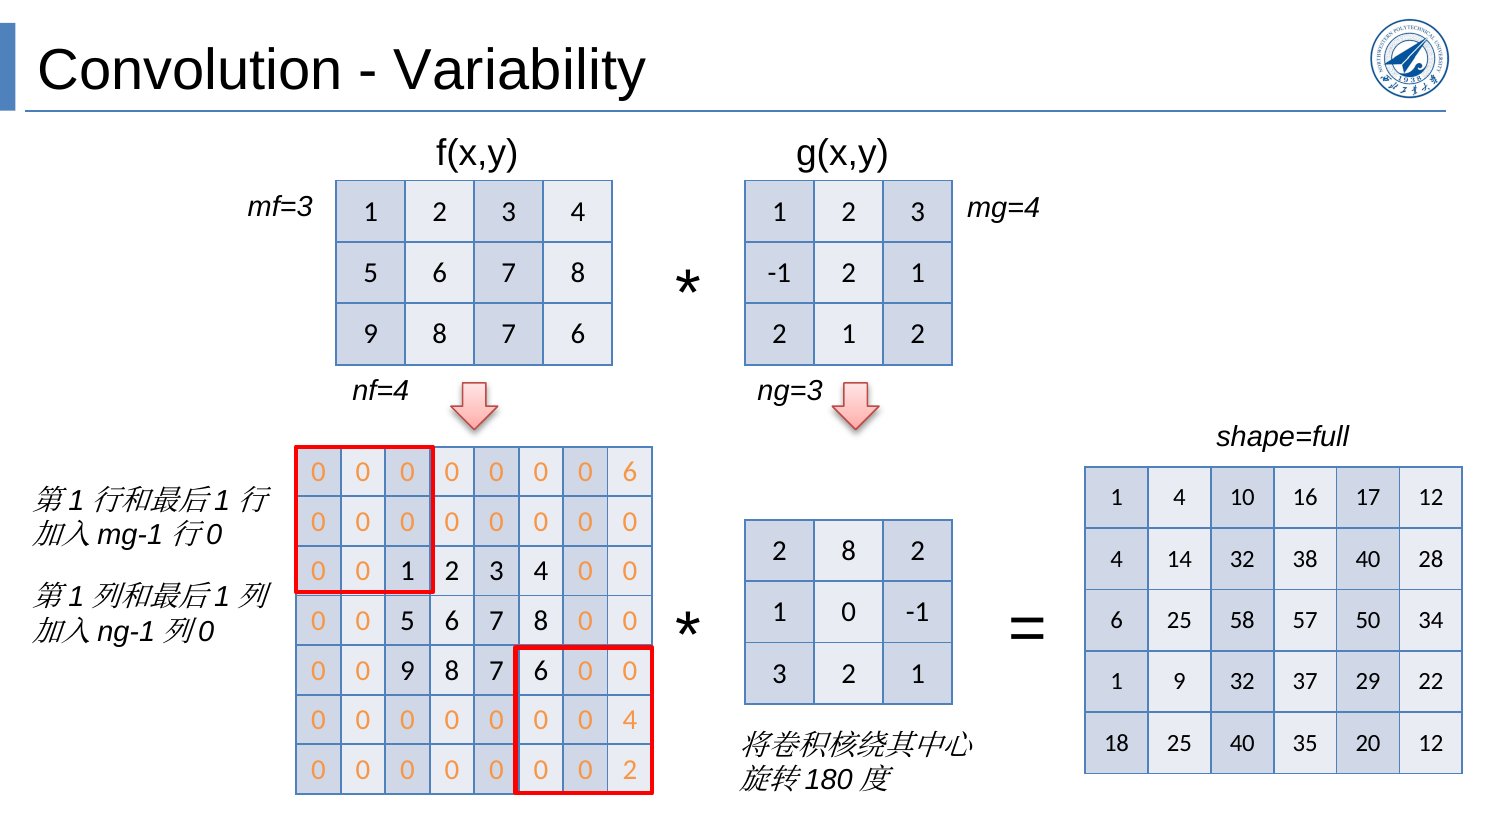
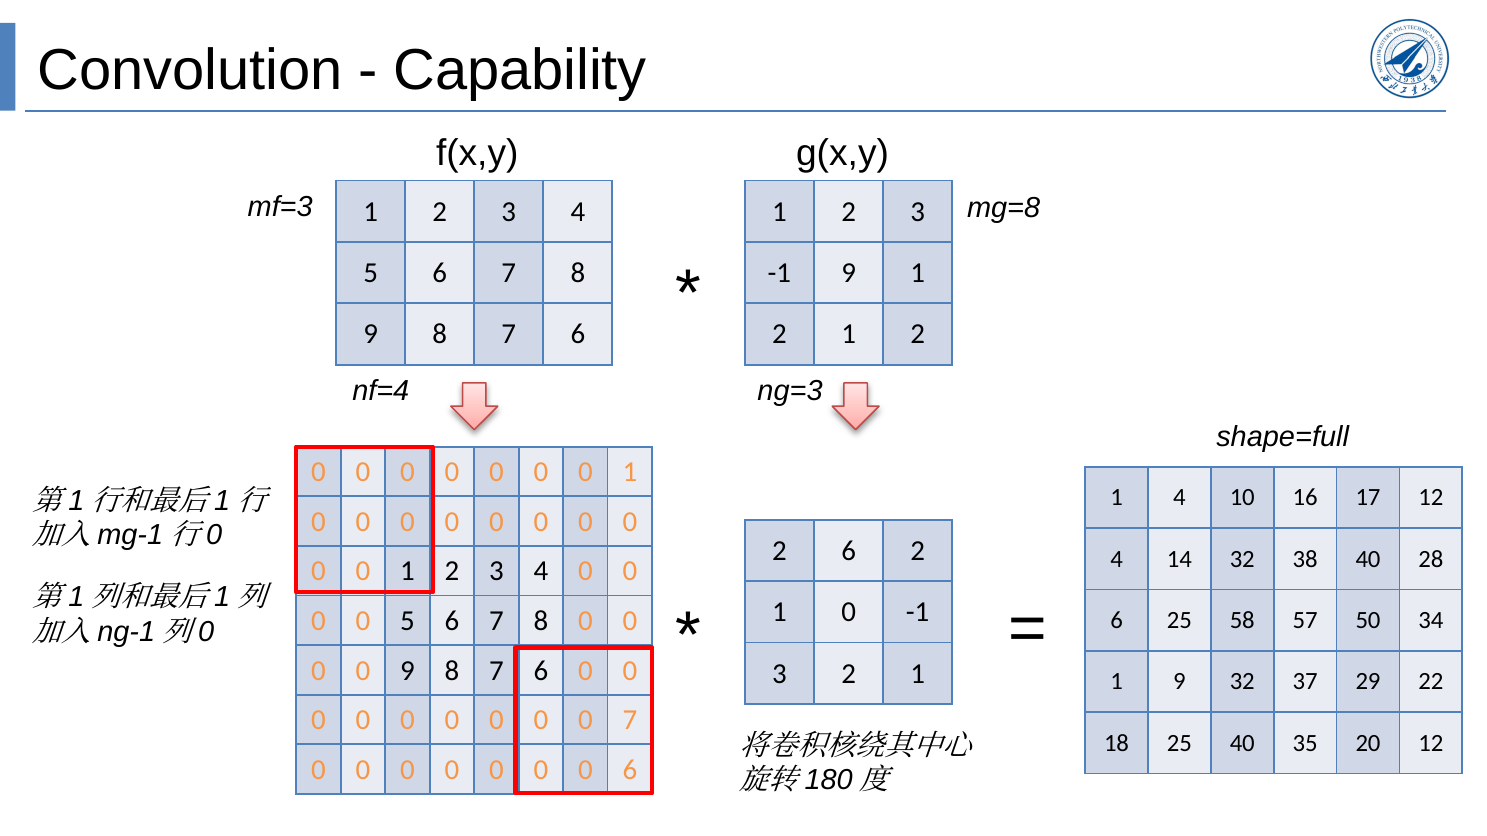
Variability: Variability -> Capability (520, 70)
mg=4: mg=4 -> mg=8 (1004, 208)
-1 2: 2 -> 9 (849, 273)
6: 6 -> 1 (630, 472)
2 8: 8 -> 6 (849, 551)
0 4: 4 -> 7 (630, 720)
0 2: 2 -> 6 (630, 770)
